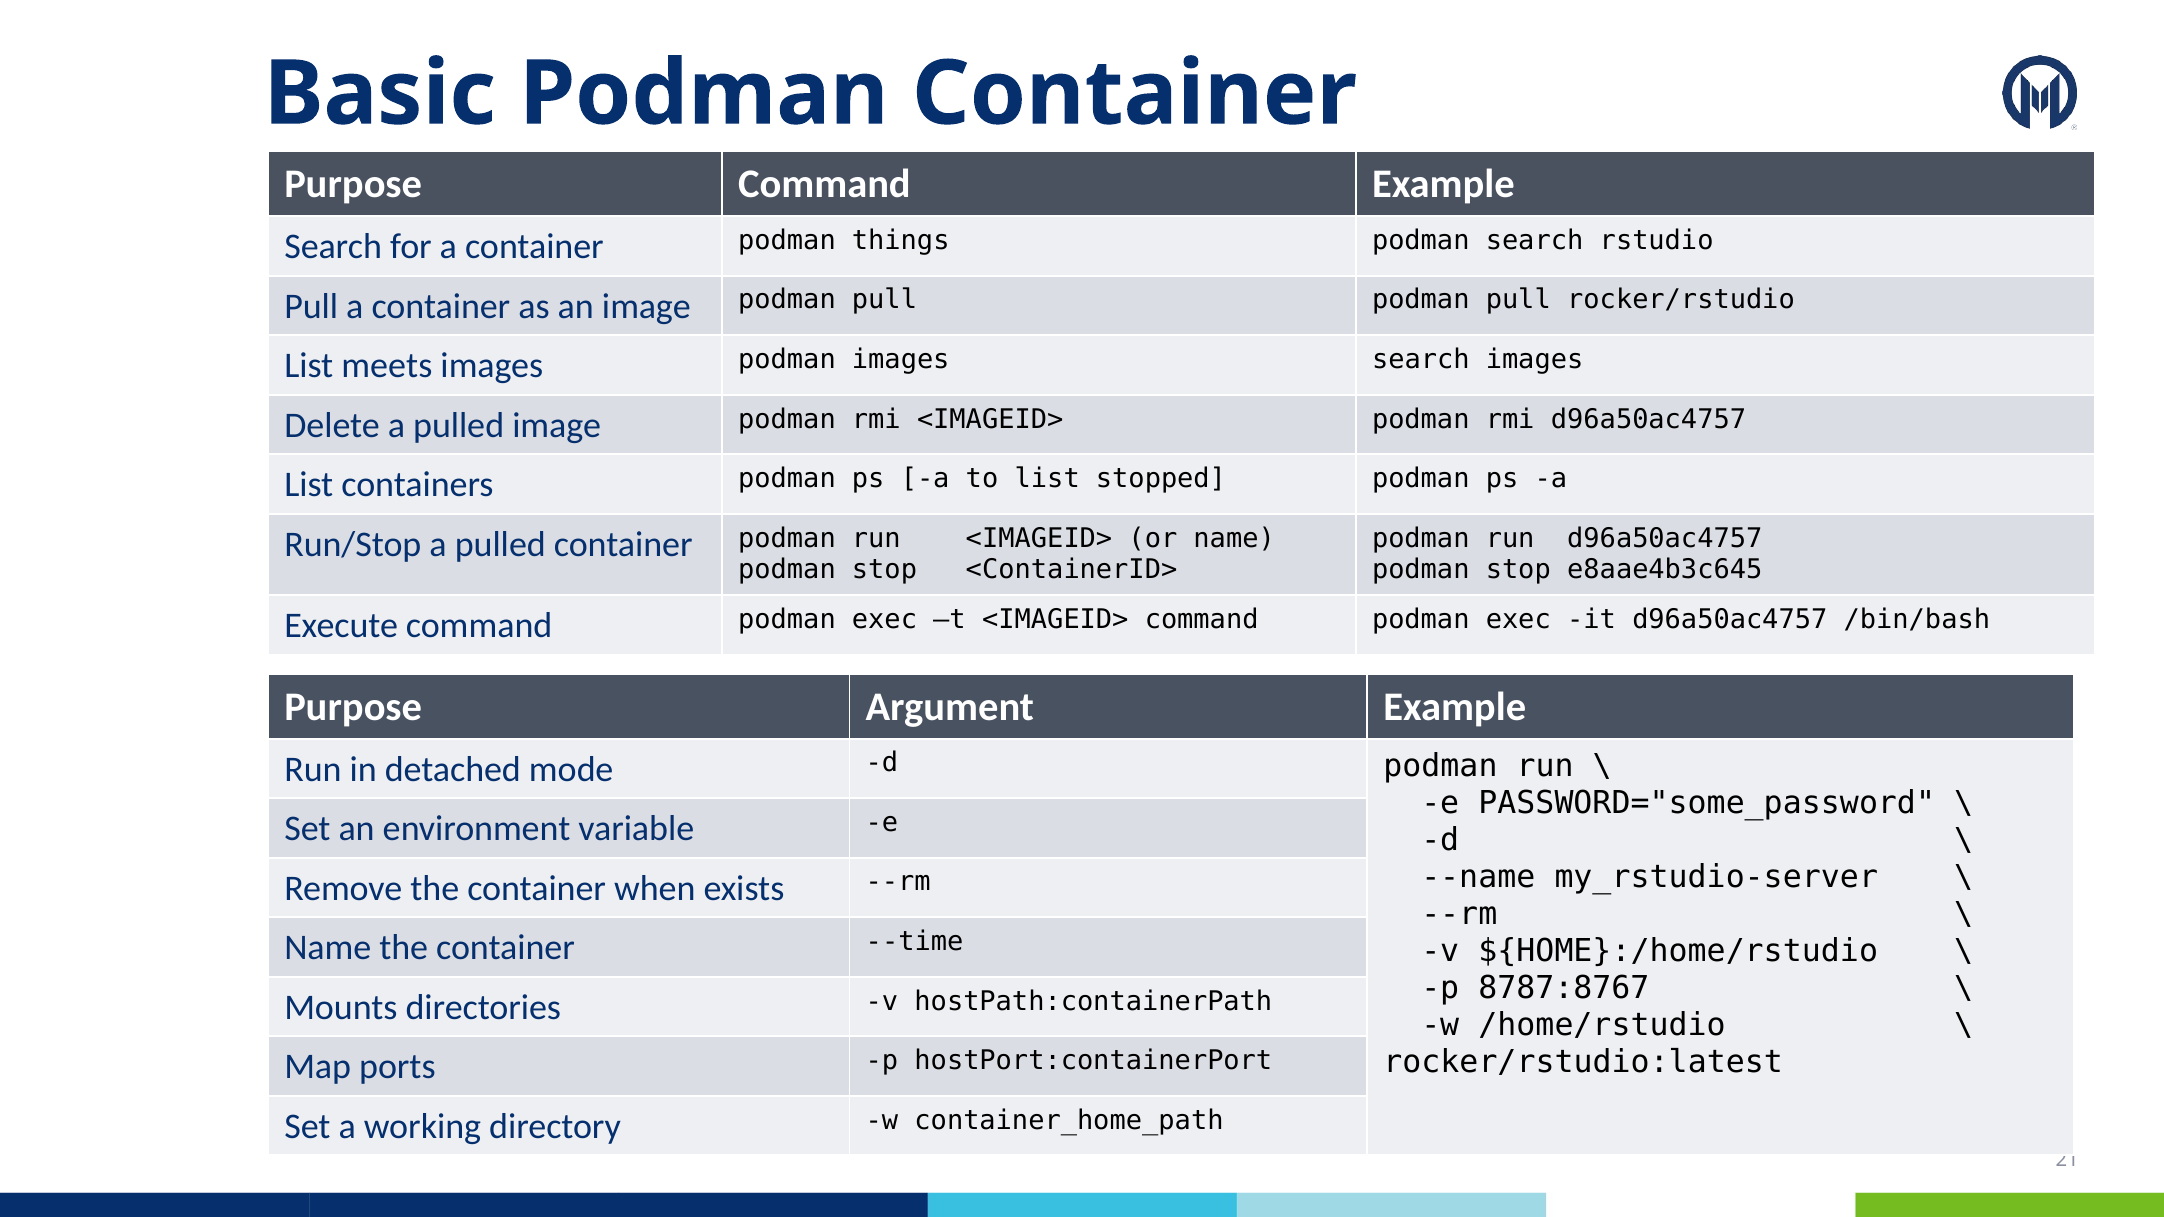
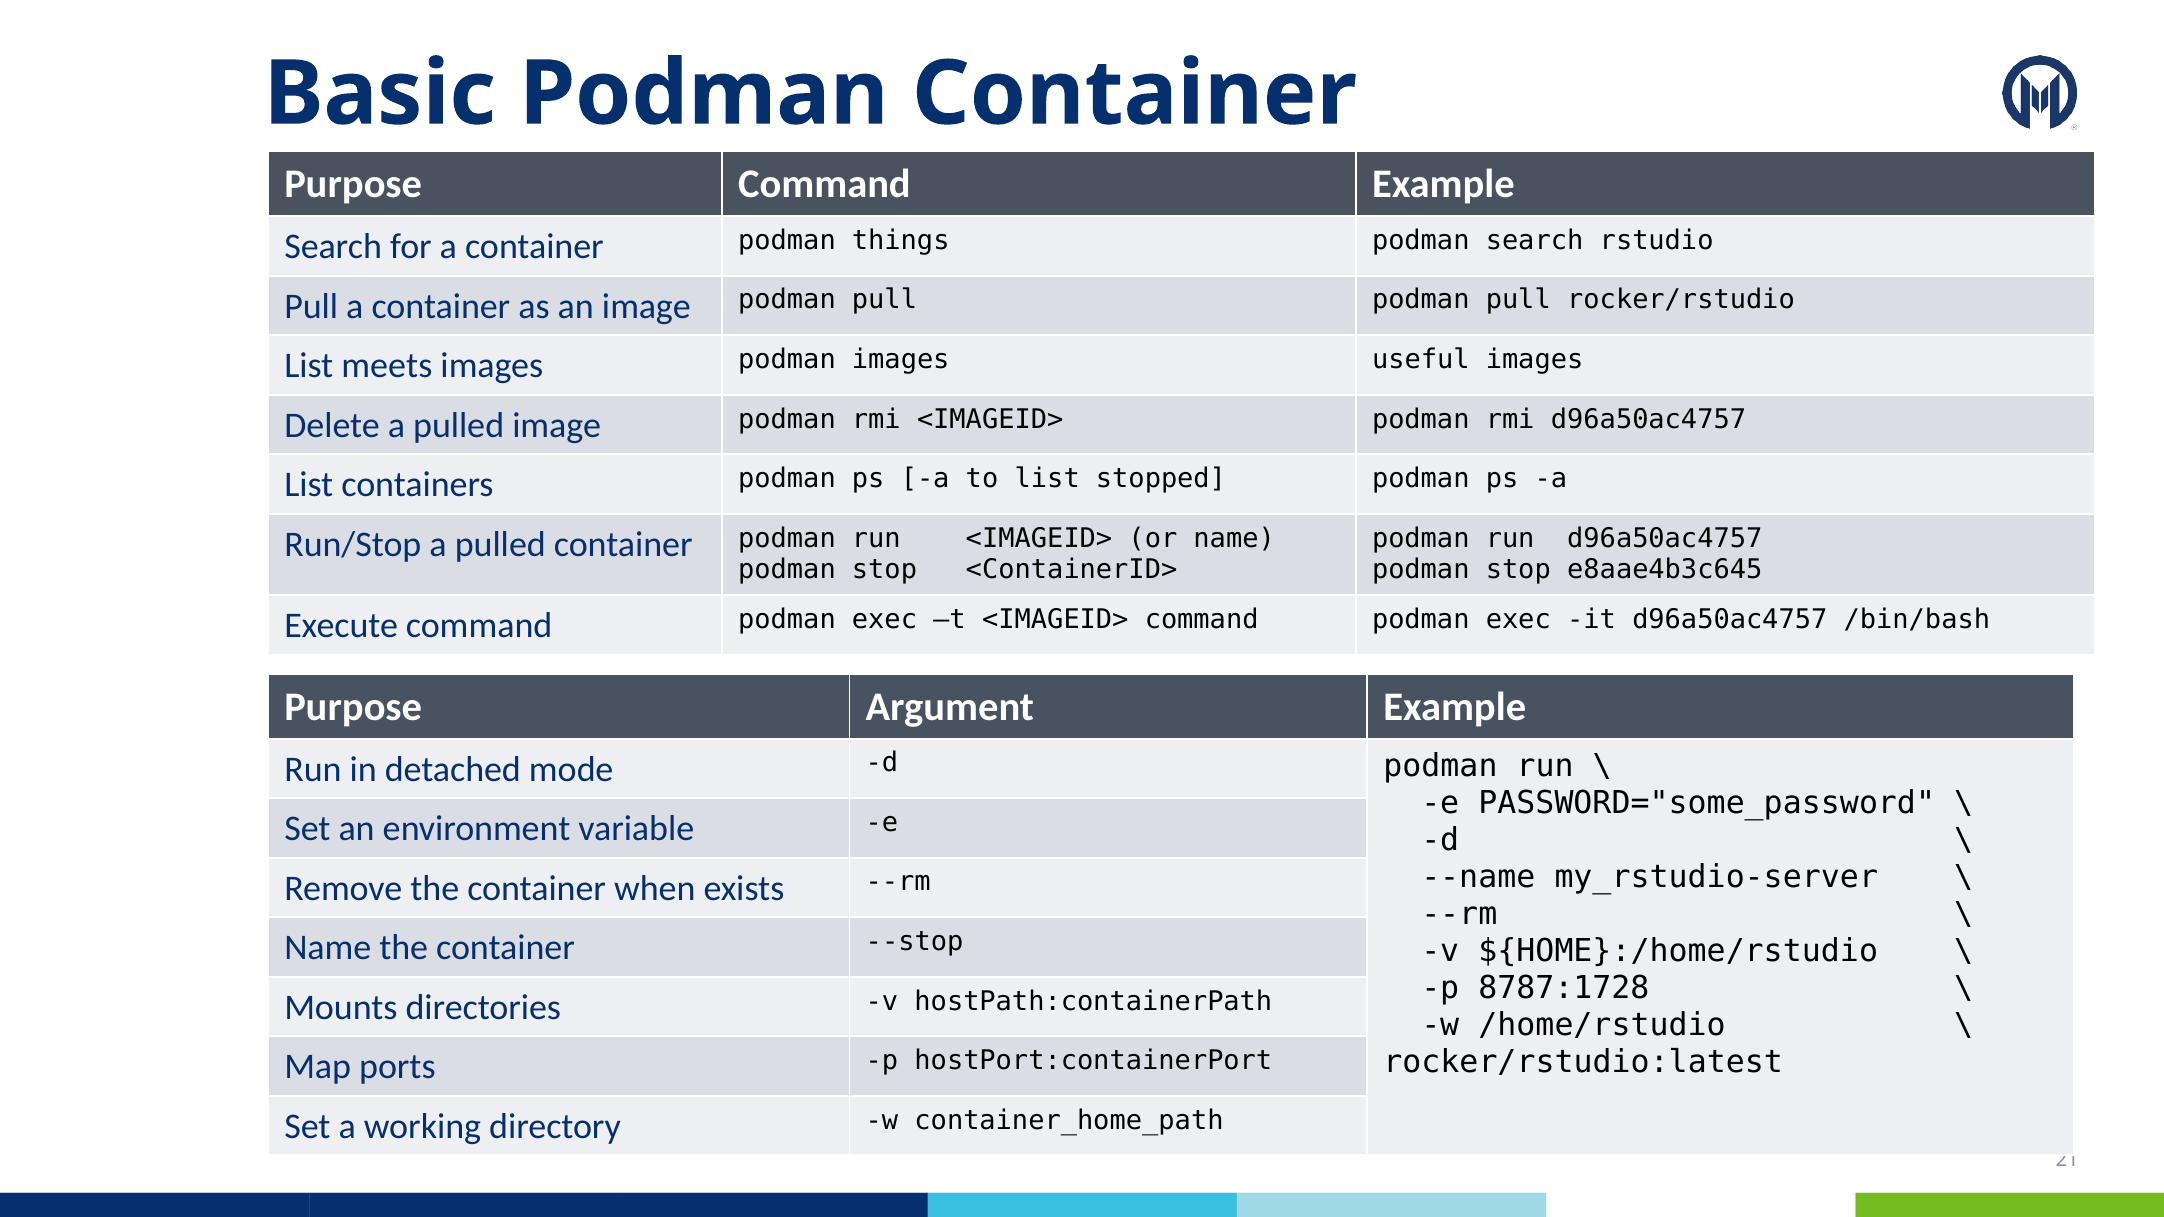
images search: search -> useful (1421, 360)
--time: --time -> --stop (915, 942)
8787:8767: 8787:8767 -> 8787:1728 (1564, 988)
